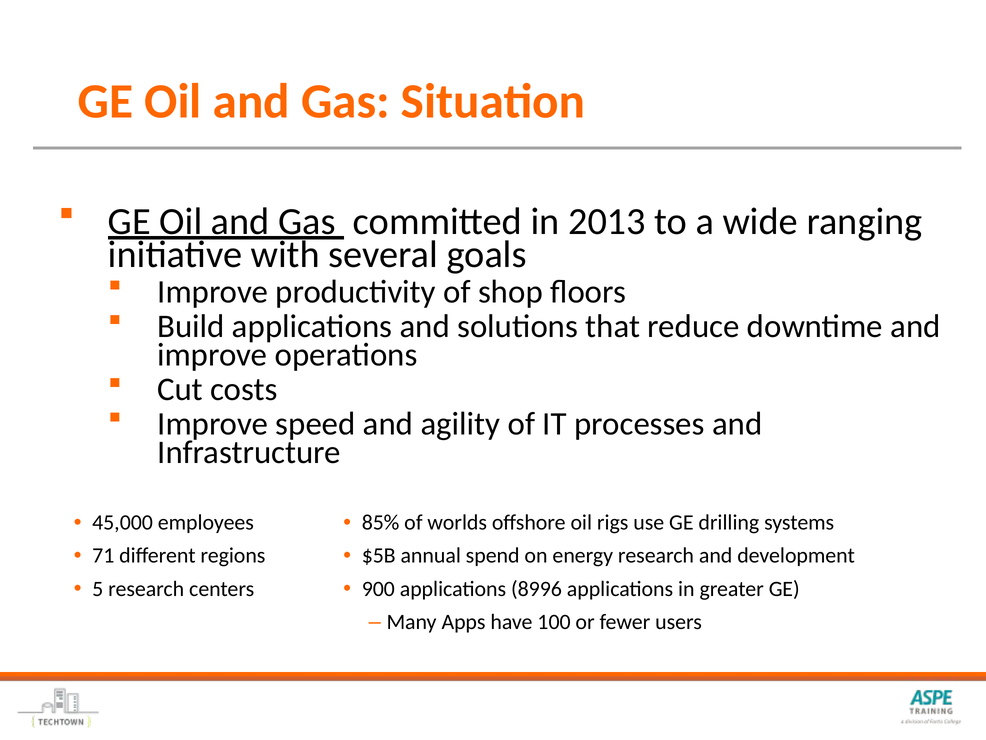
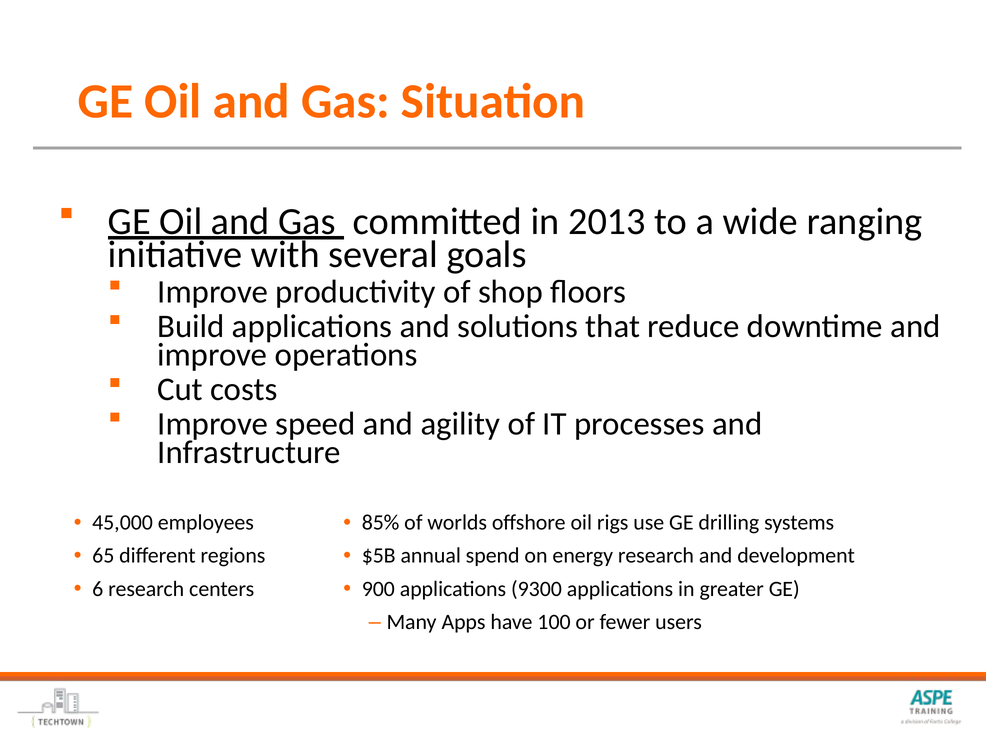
71: 71 -> 65 (103, 555)
5: 5 -> 6 (98, 589)
8996: 8996 -> 9300 (536, 589)
